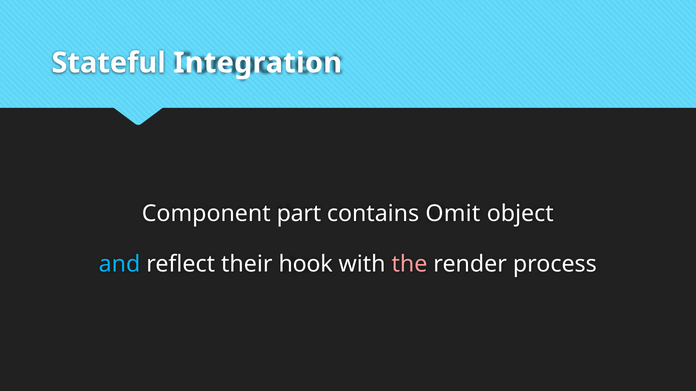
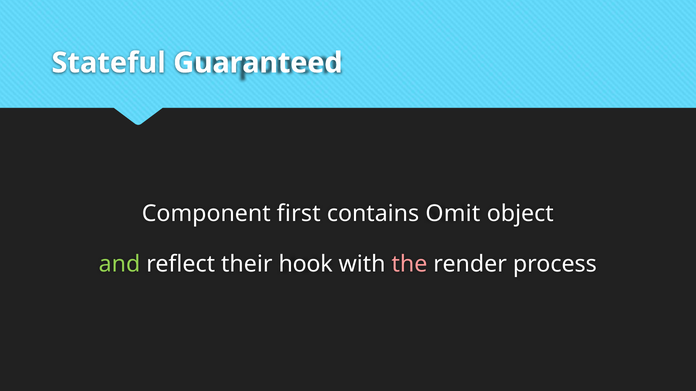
Integration: Integration -> Guaranteed (258, 63)
part: part -> first (299, 214)
and colour: light blue -> light green (119, 265)
